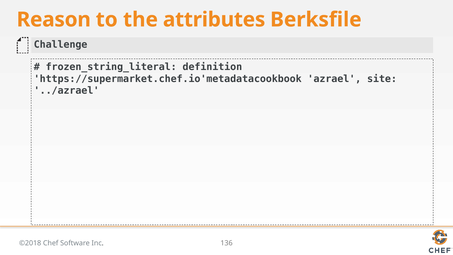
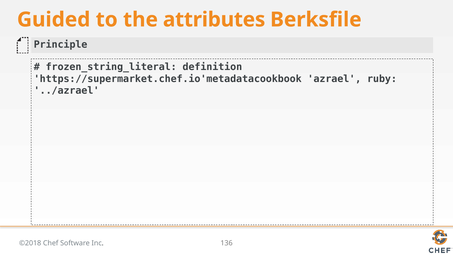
Reason: Reason -> Guided (54, 20)
Challenge: Challenge -> Principle (61, 45)
site: site -> ruby (382, 79)
